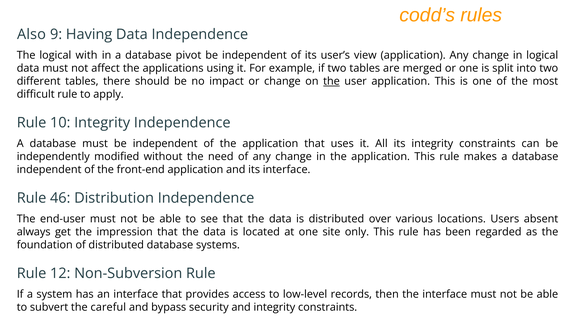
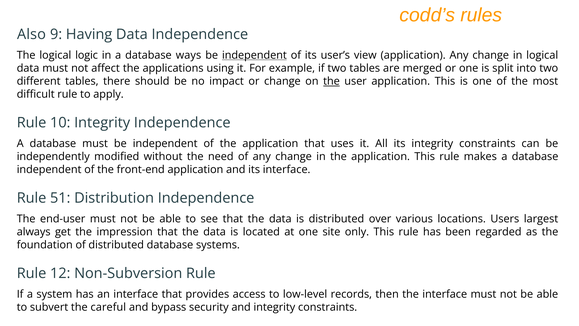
with: with -> logic (87, 55)
pivot: pivot -> ways (188, 55)
independent underline: none -> present (254, 55)
46: 46 -> 51 (60, 198)
absent: absent -> largest (541, 219)
